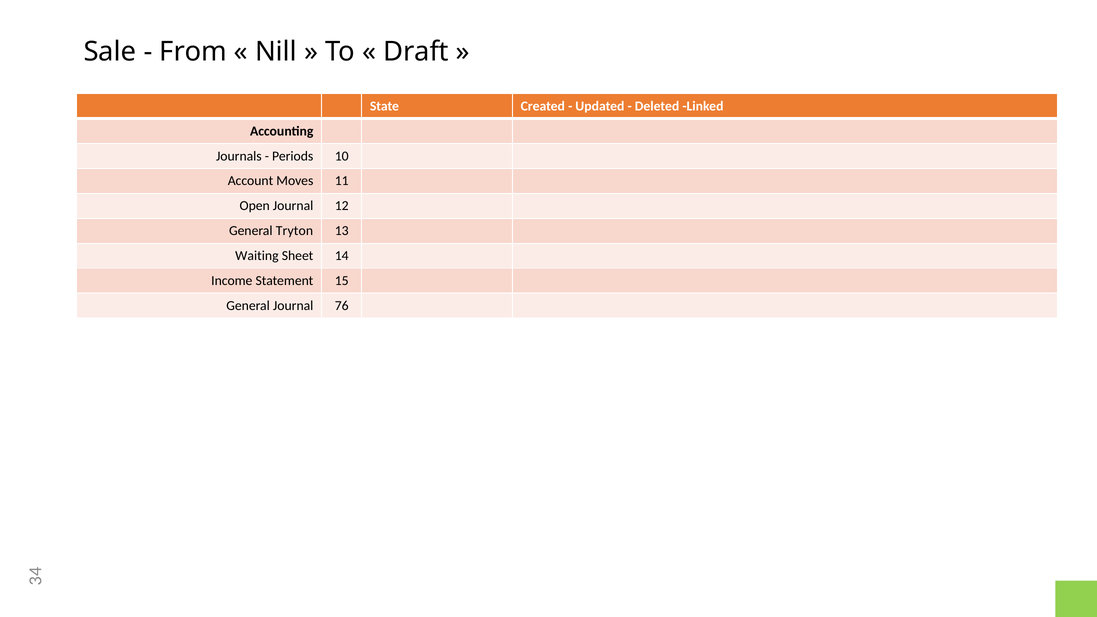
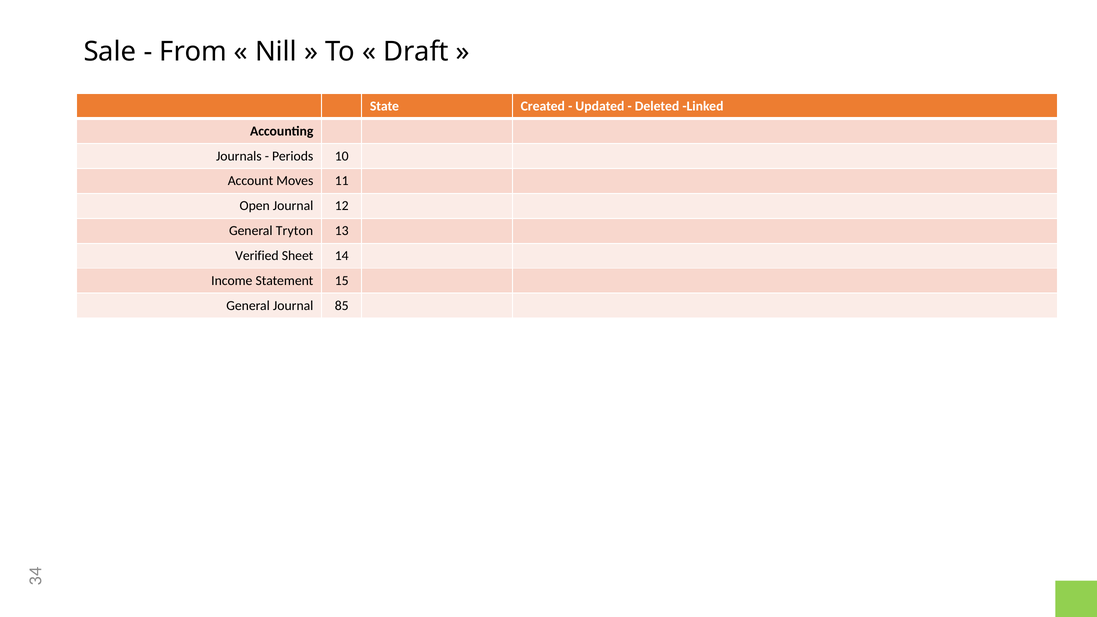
Waiting: Waiting -> Verified (257, 256)
76: 76 -> 85 (342, 306)
